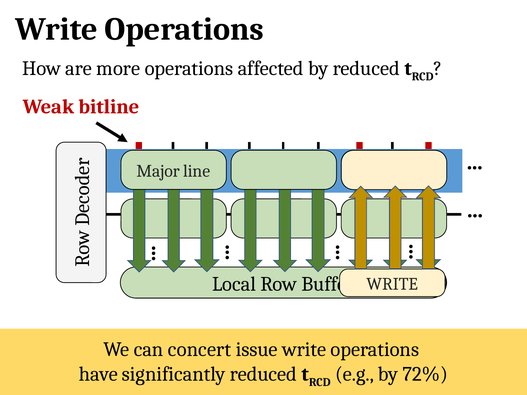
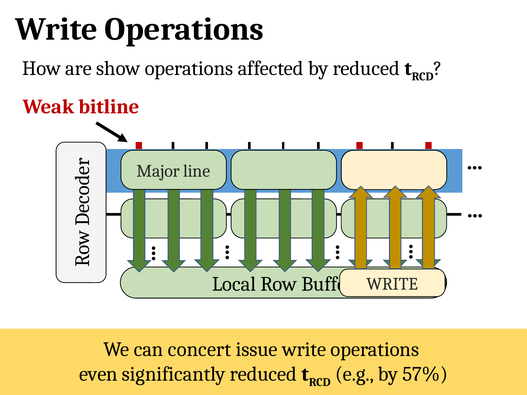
more: more -> show (118, 69)
have: have -> even (98, 374)
72%: 72% -> 57% (425, 374)
